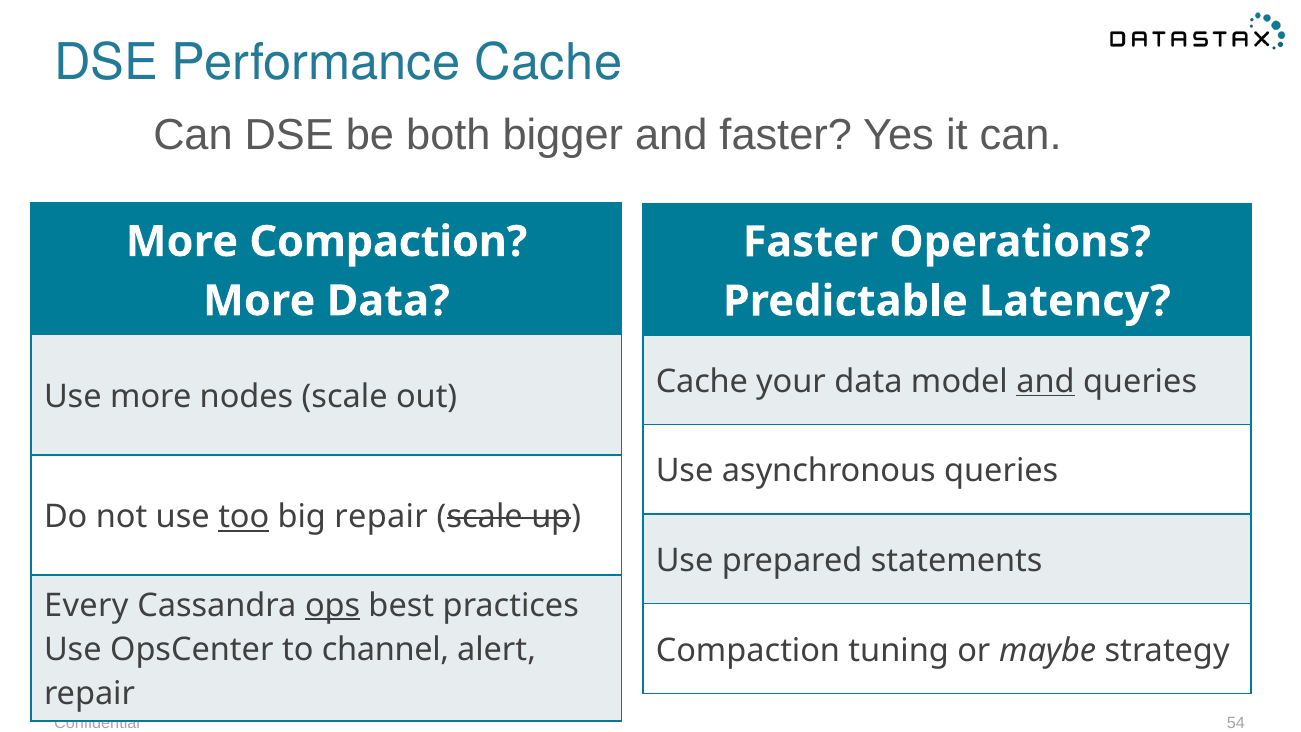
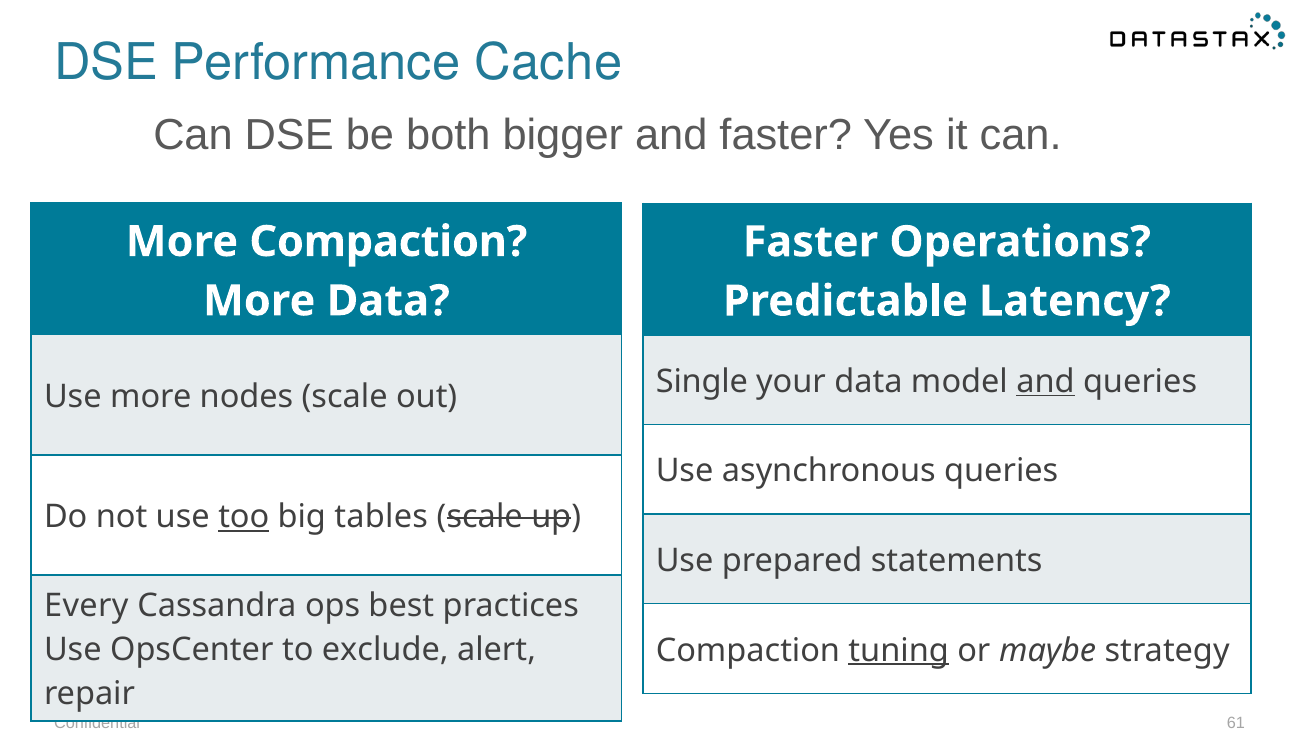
Cache: Cache -> Single (702, 381)
big repair: repair -> tables (381, 517)
ops underline: present -> none (333, 605)
channel: channel -> exclude (385, 650)
tuning underline: none -> present (899, 650)
54: 54 -> 61 (1236, 723)
